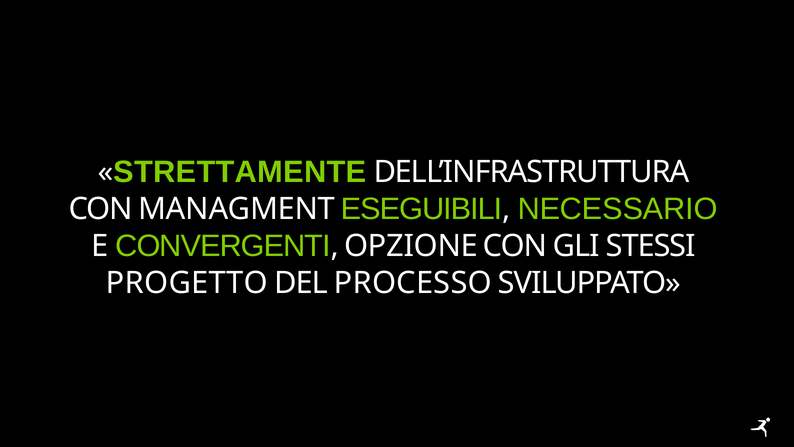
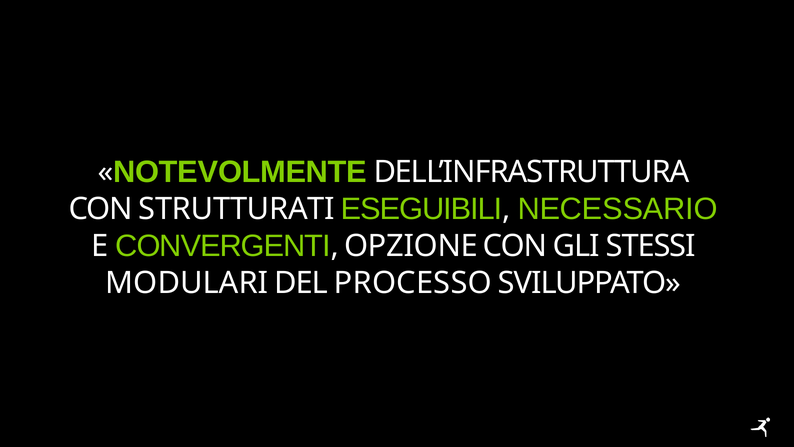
STRETTAMENTE: STRETTAMENTE -> NOTEVOLMENTE (240, 172)
MANAGMENT: MANAGMENT -> STRUTTURATI (237, 209)
PROGETTO: PROGETTO -> MODULARI (187, 283)
